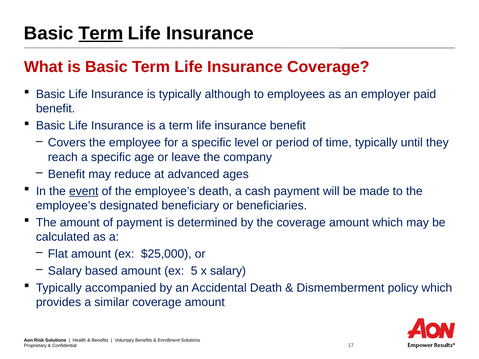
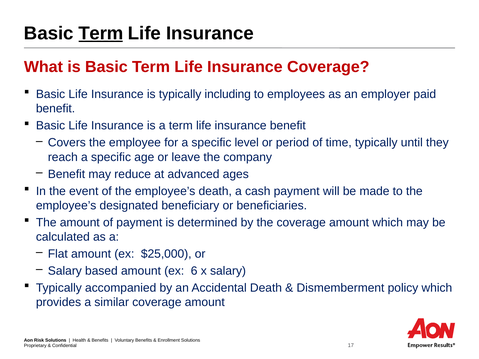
although: although -> including (228, 94)
event underline: present -> none (84, 191)
5: 5 -> 6 (194, 271)
